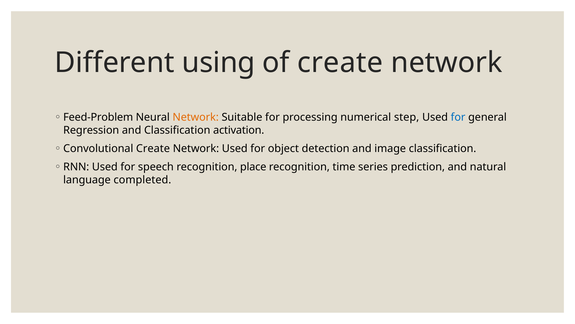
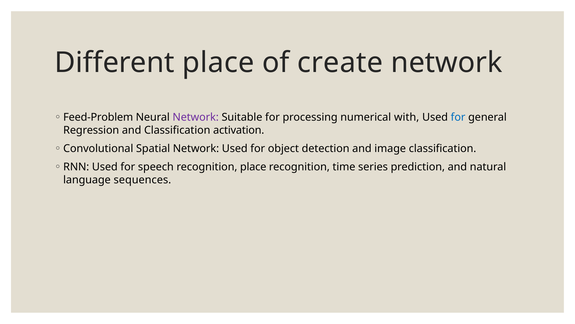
Different using: using -> place (218, 62)
Network colour: orange -> purple (196, 117)
step: step -> with (407, 117)
Convolutional Create: Create -> Spatial (153, 148)
completed: completed -> sequences (142, 180)
